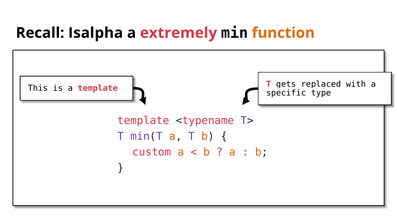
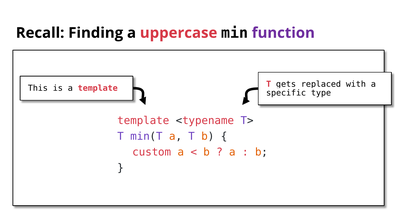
Isalpha: Isalpha -> Finding (96, 33)
extremely: extremely -> uppercase (179, 33)
function colour: orange -> purple (283, 33)
